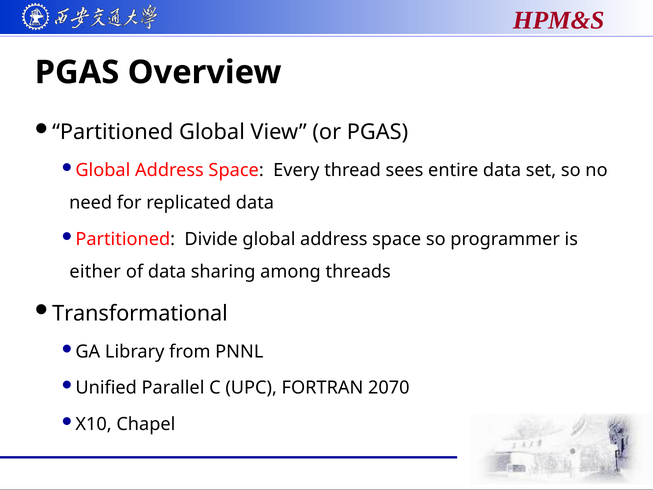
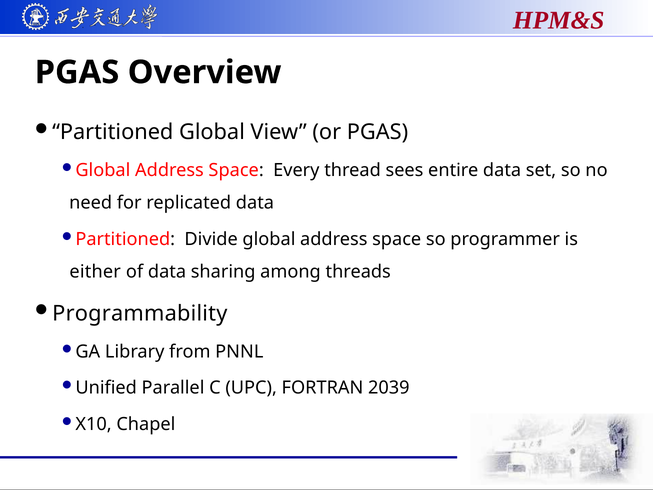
Transformational: Transformational -> Programmability (140, 313)
2070: 2070 -> 2039 (389, 388)
